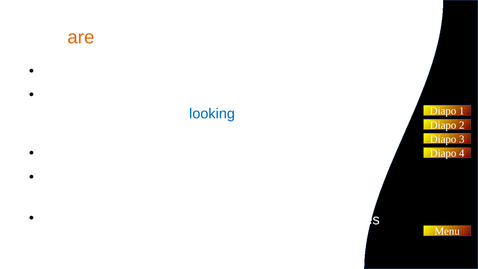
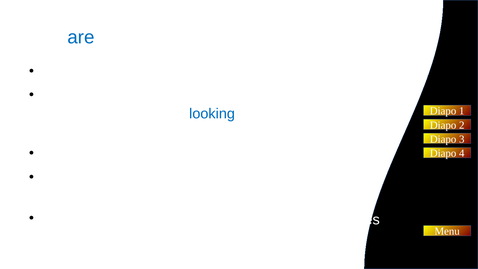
are colour: orange -> blue (81, 37)
